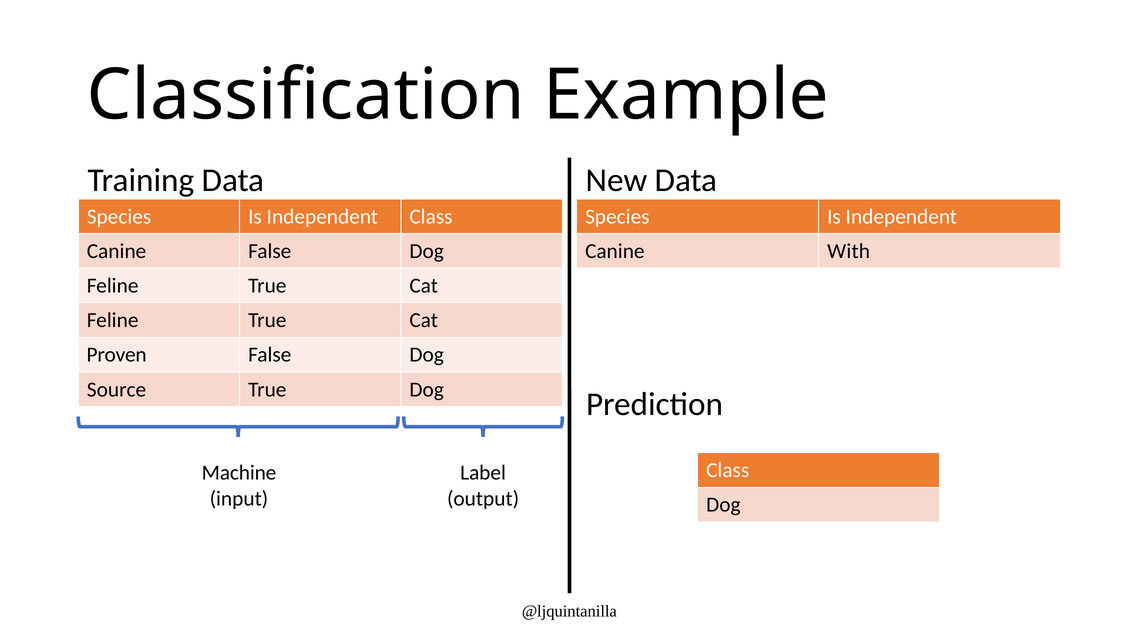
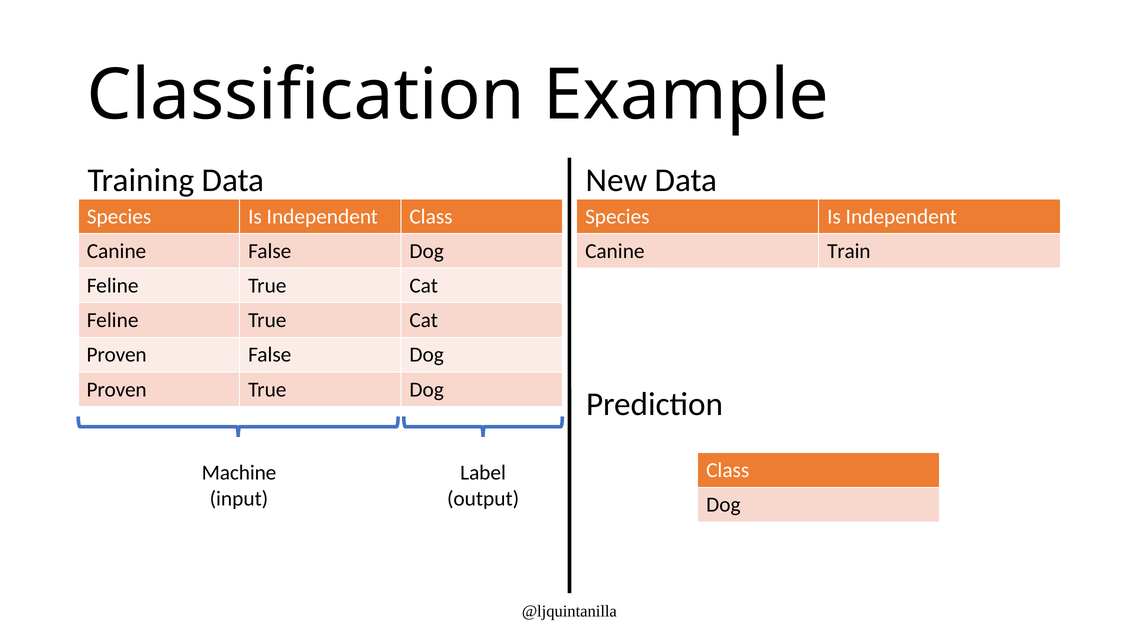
With: With -> Train (849, 251)
Source: Source -> Proven (117, 390)
